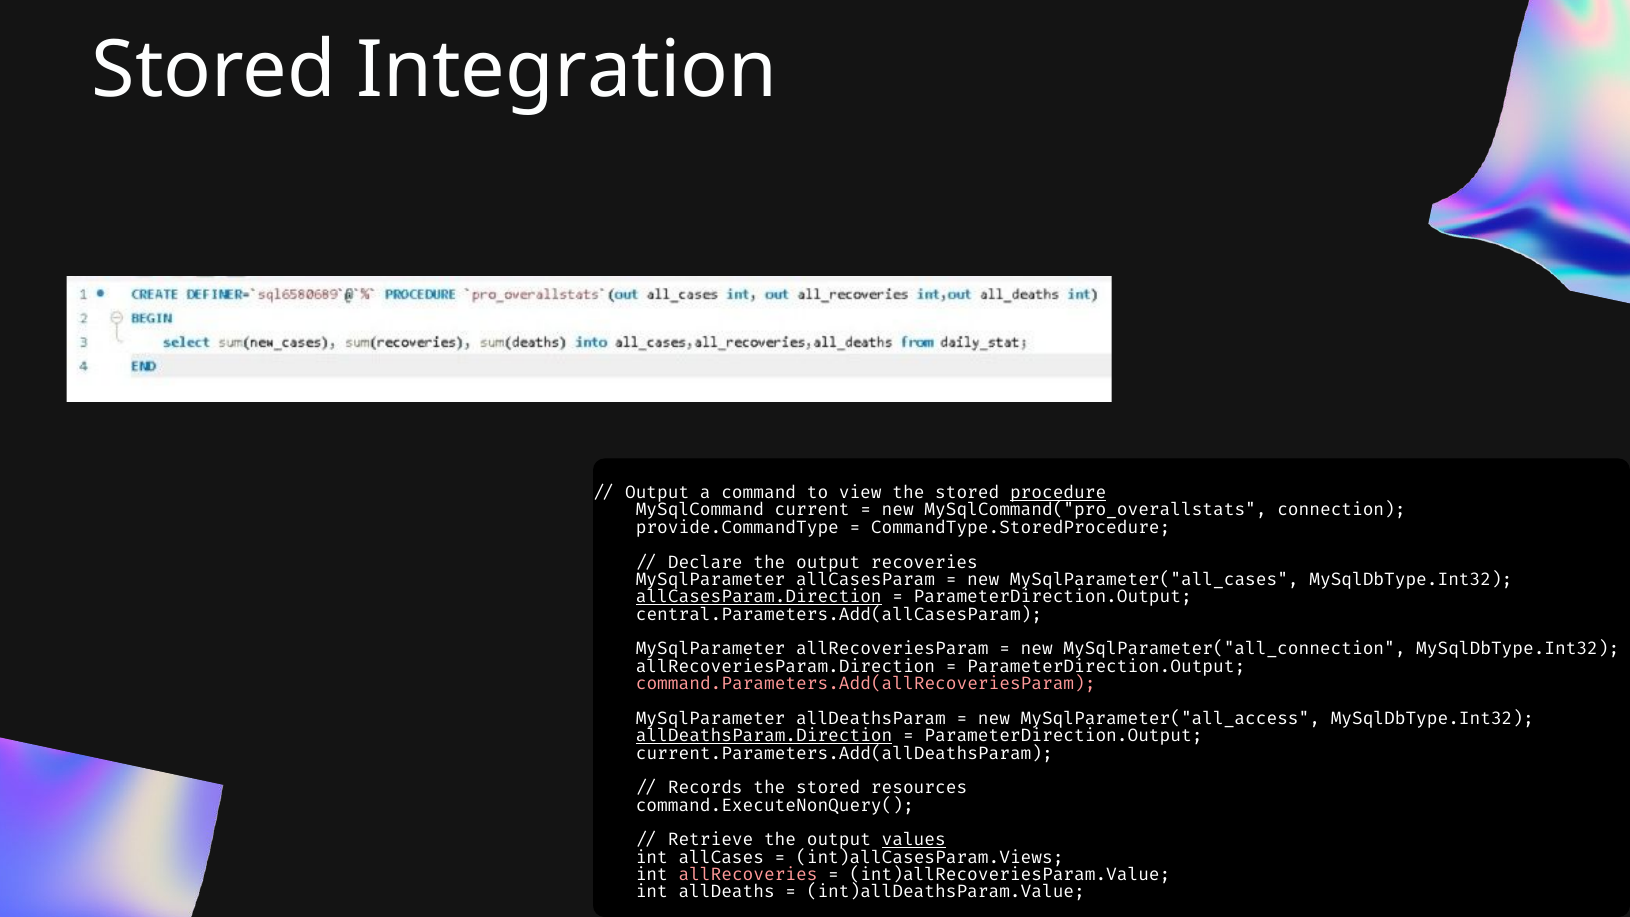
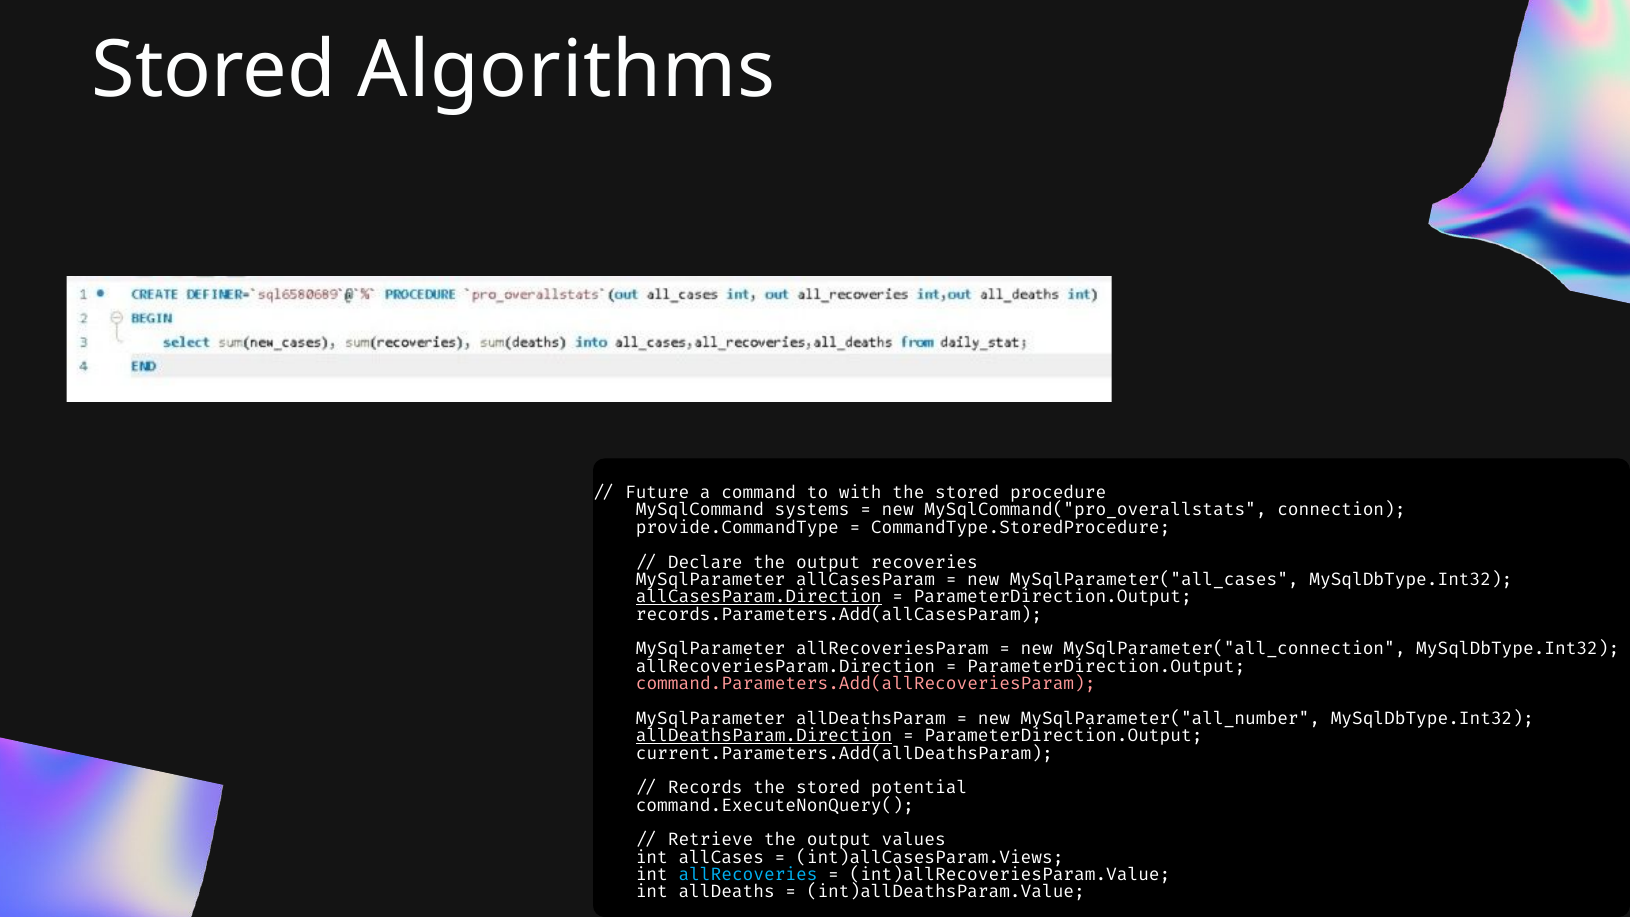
Integration: Integration -> Algorithms (567, 70)
Output: Output -> Future (657, 493)
view: view -> with (860, 493)
procedure underline: present -> none (1058, 493)
current: current -> systems (812, 510)
central.Parameters.Add(allCasesParam: central.Parameters.Add(allCasesParam -> records.Parameters.Add(allCasesParam (839, 614)
MySqlParameter("all_access: MySqlParameter("all_access -> MySqlParameter("all_number (1170, 718)
resources: resources -> potential (919, 788)
values underline: present -> none (914, 840)
allRecoveries colour: pink -> light blue (748, 875)
